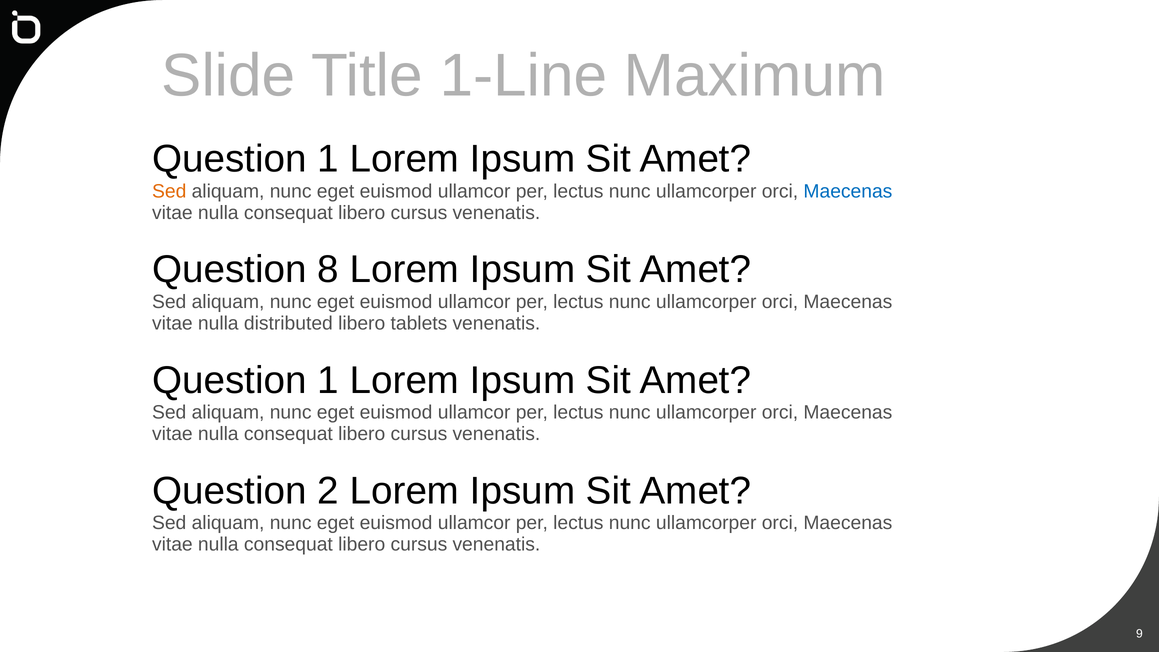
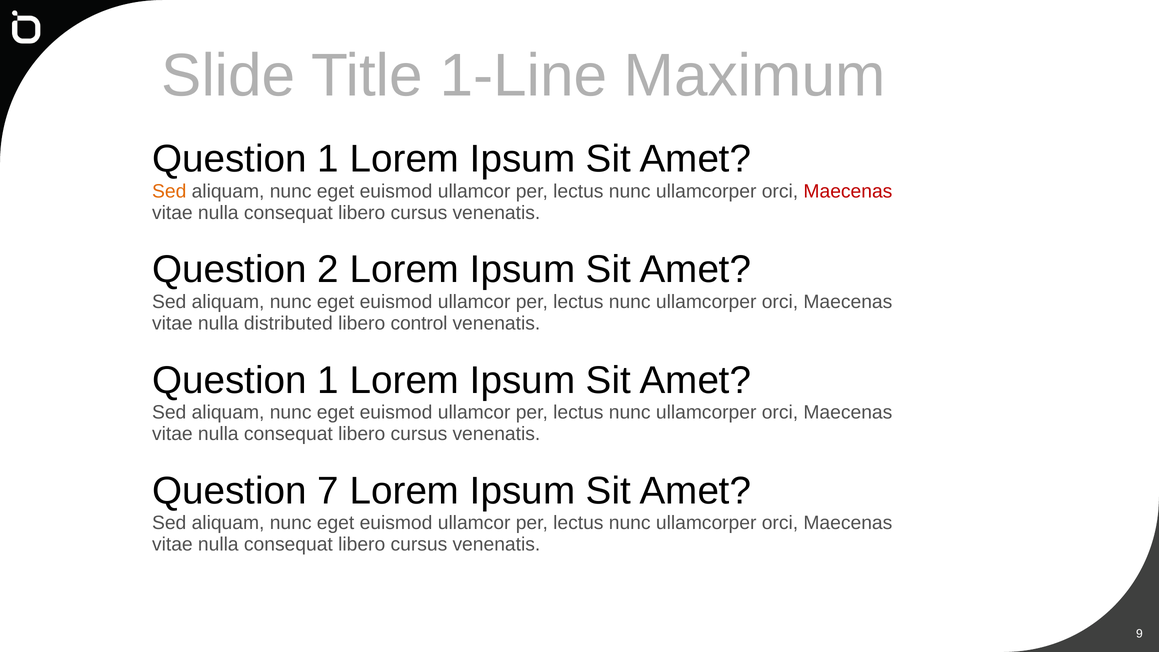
Maecenas colour: blue -> red (848, 191)
8: 8 -> 2 (328, 270)
tablets: tablets -> control (419, 323)
2: 2 -> 7 (328, 491)
